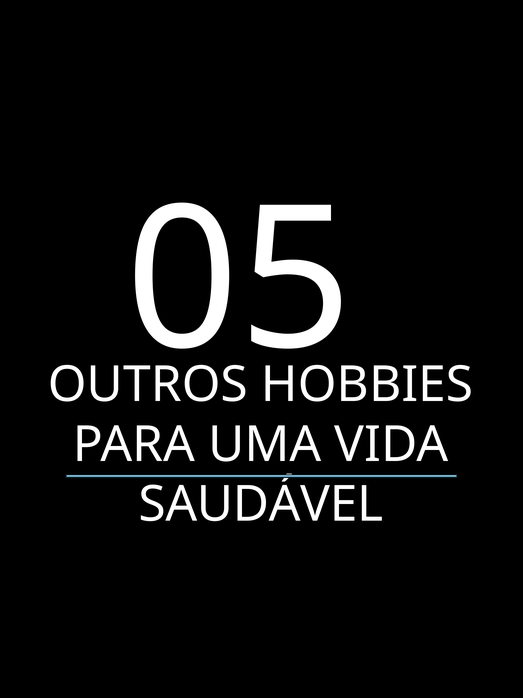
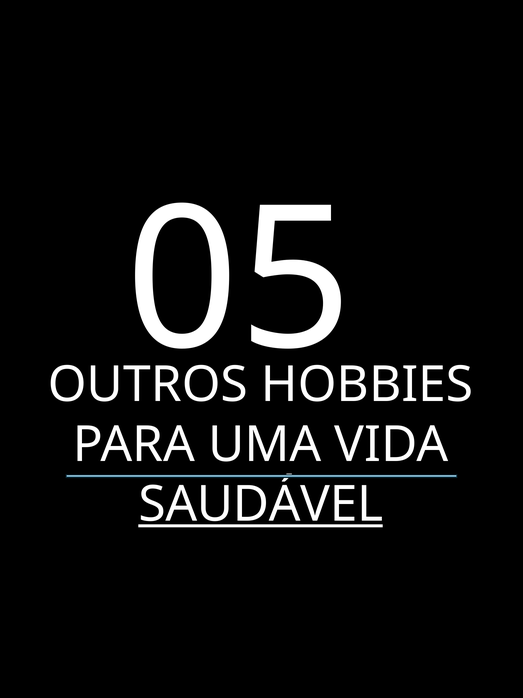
SAUDÁVEL underline: none -> present (261, 504)
